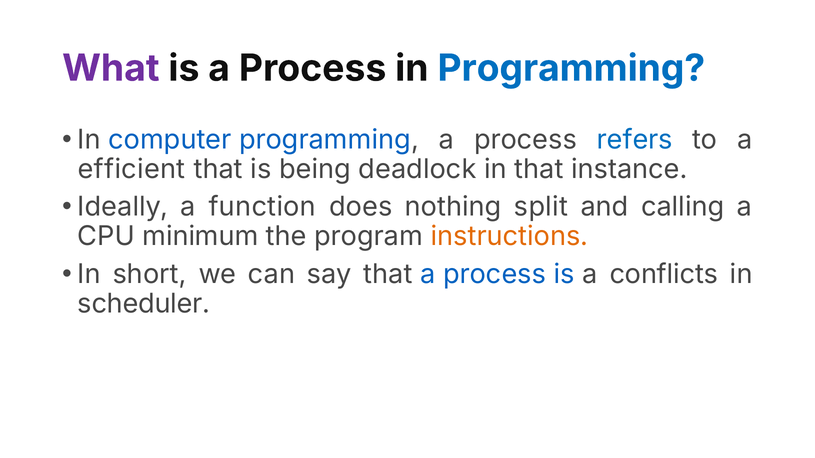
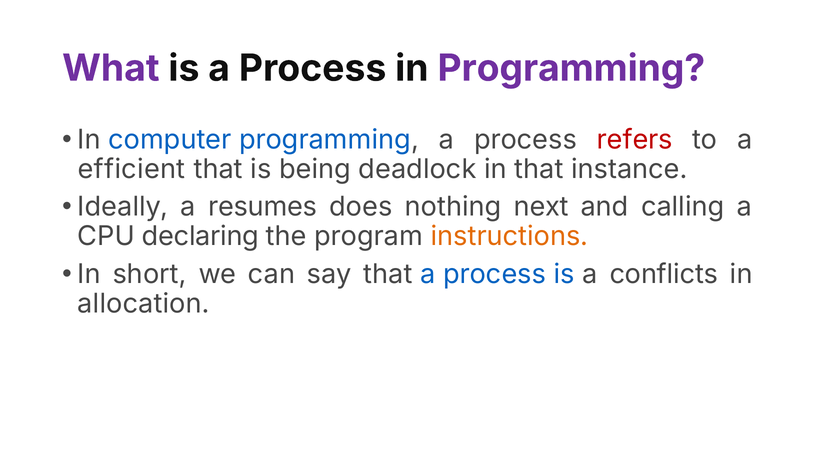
Programming colour: blue -> purple (571, 68)
refers colour: blue -> red (635, 140)
function: function -> resumes (263, 207)
split: split -> next (541, 207)
minimum: minimum -> declaring (201, 236)
scheduler: scheduler -> allocation (144, 304)
